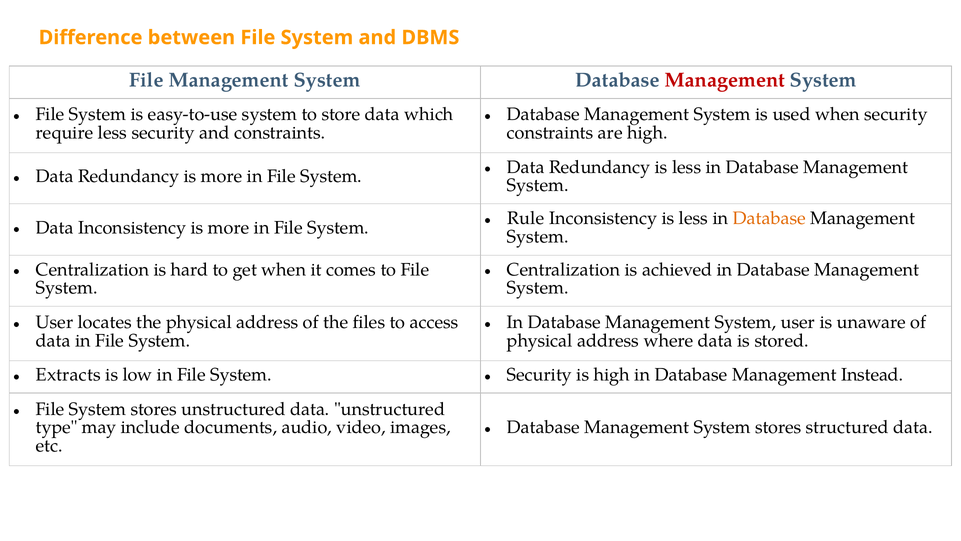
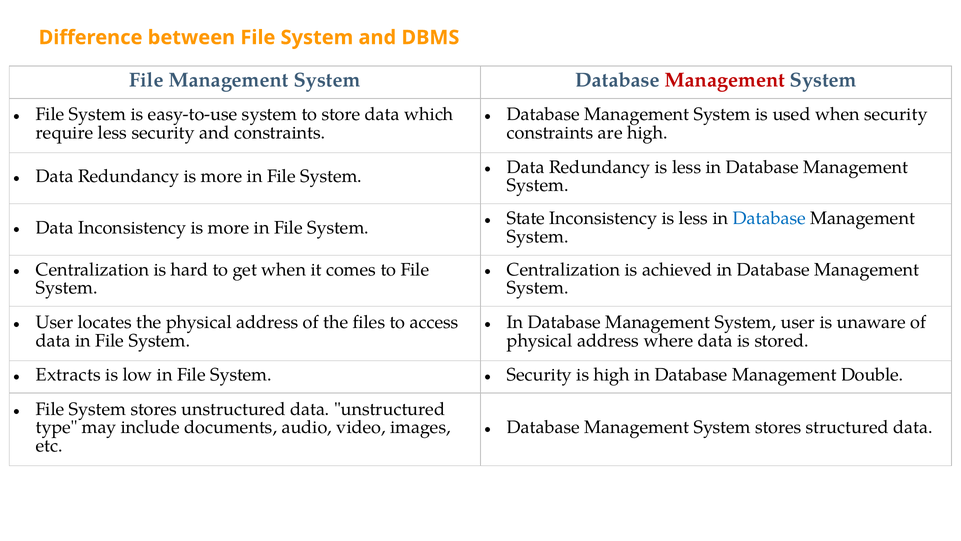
Rule: Rule -> State (526, 218)
Database colour: orange -> blue (769, 218)
Instead: Instead -> Double (872, 375)
